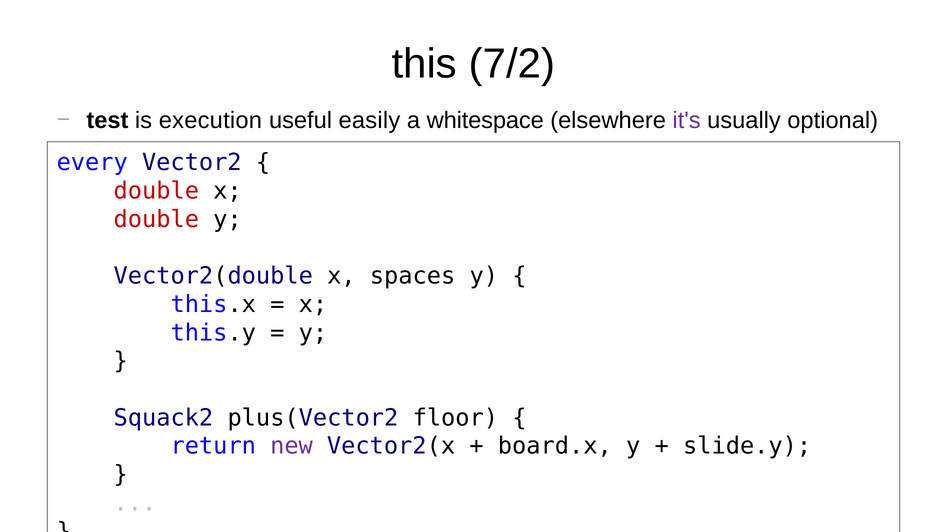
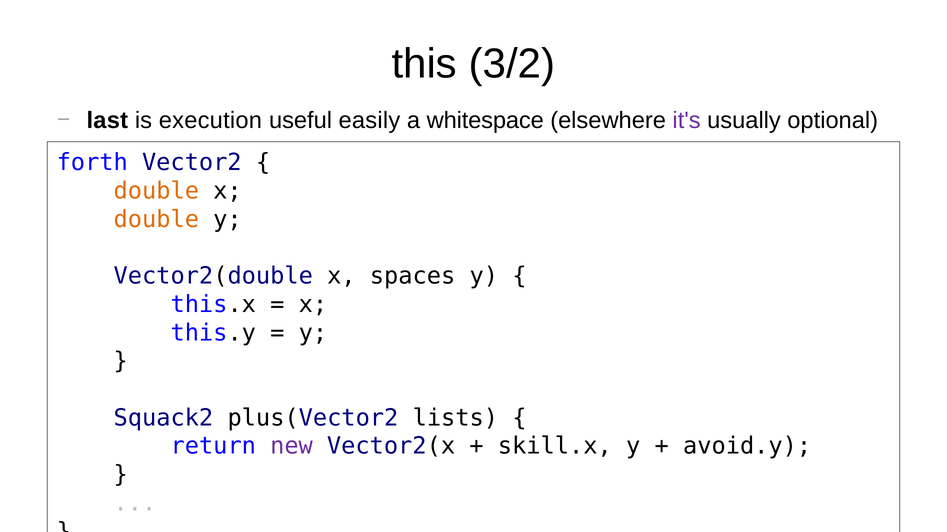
7/2: 7/2 -> 3/2 (512, 64)
test: test -> last (107, 120)
every: every -> forth (92, 163)
double colour: red -> orange (156, 191)
double colour: red -> orange (156, 220)
floor: floor -> lists (455, 418)
board.x: board.x -> skill.x (555, 447)
slide.y: slide.y -> avoid.y (747, 447)
